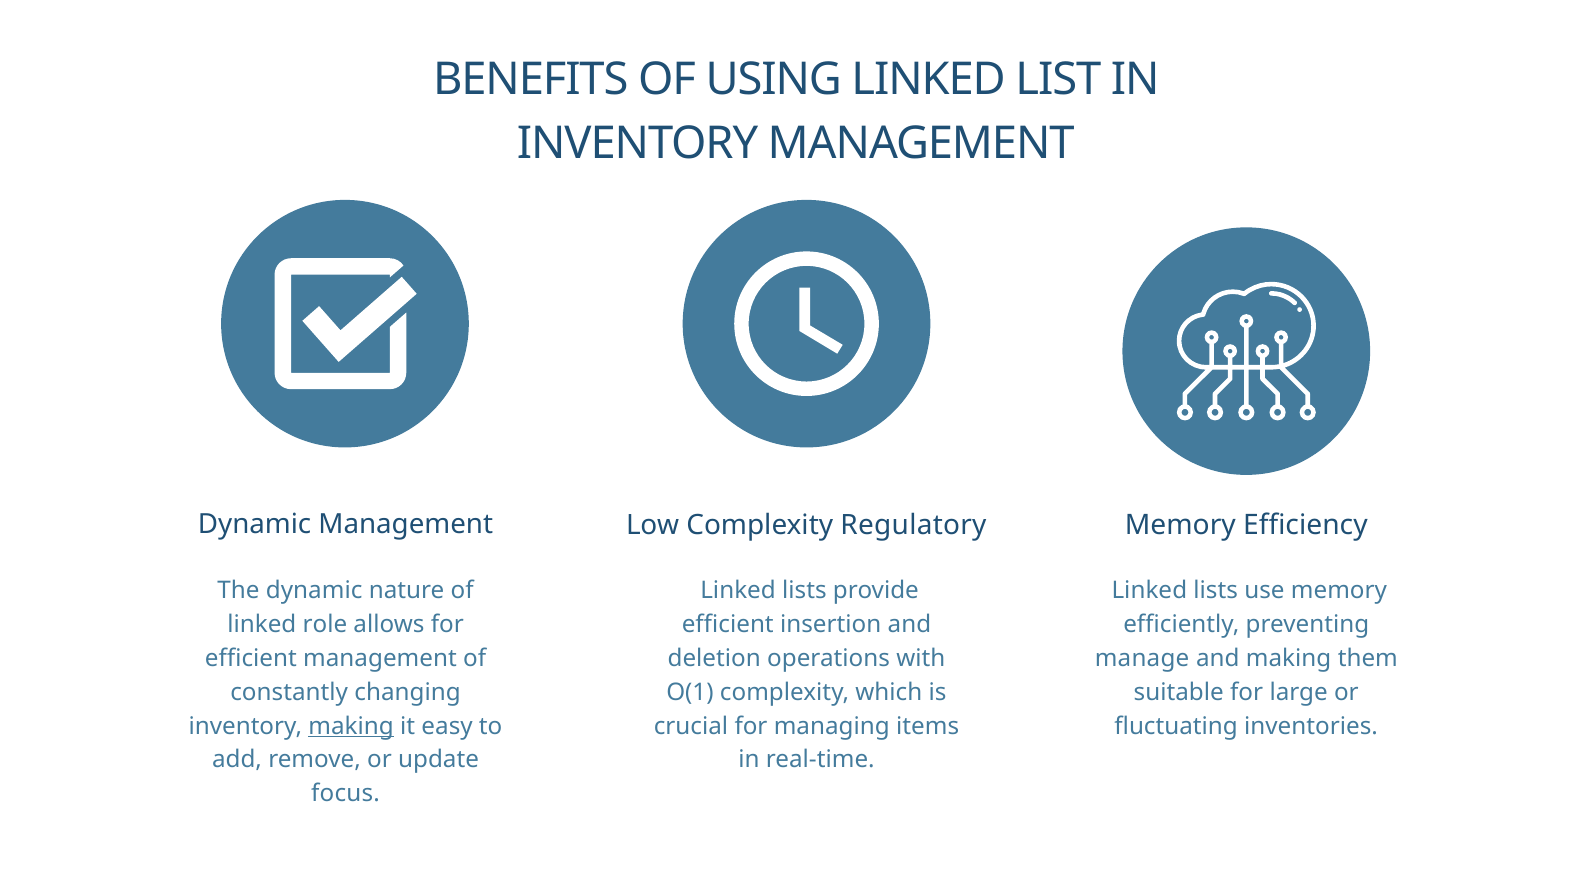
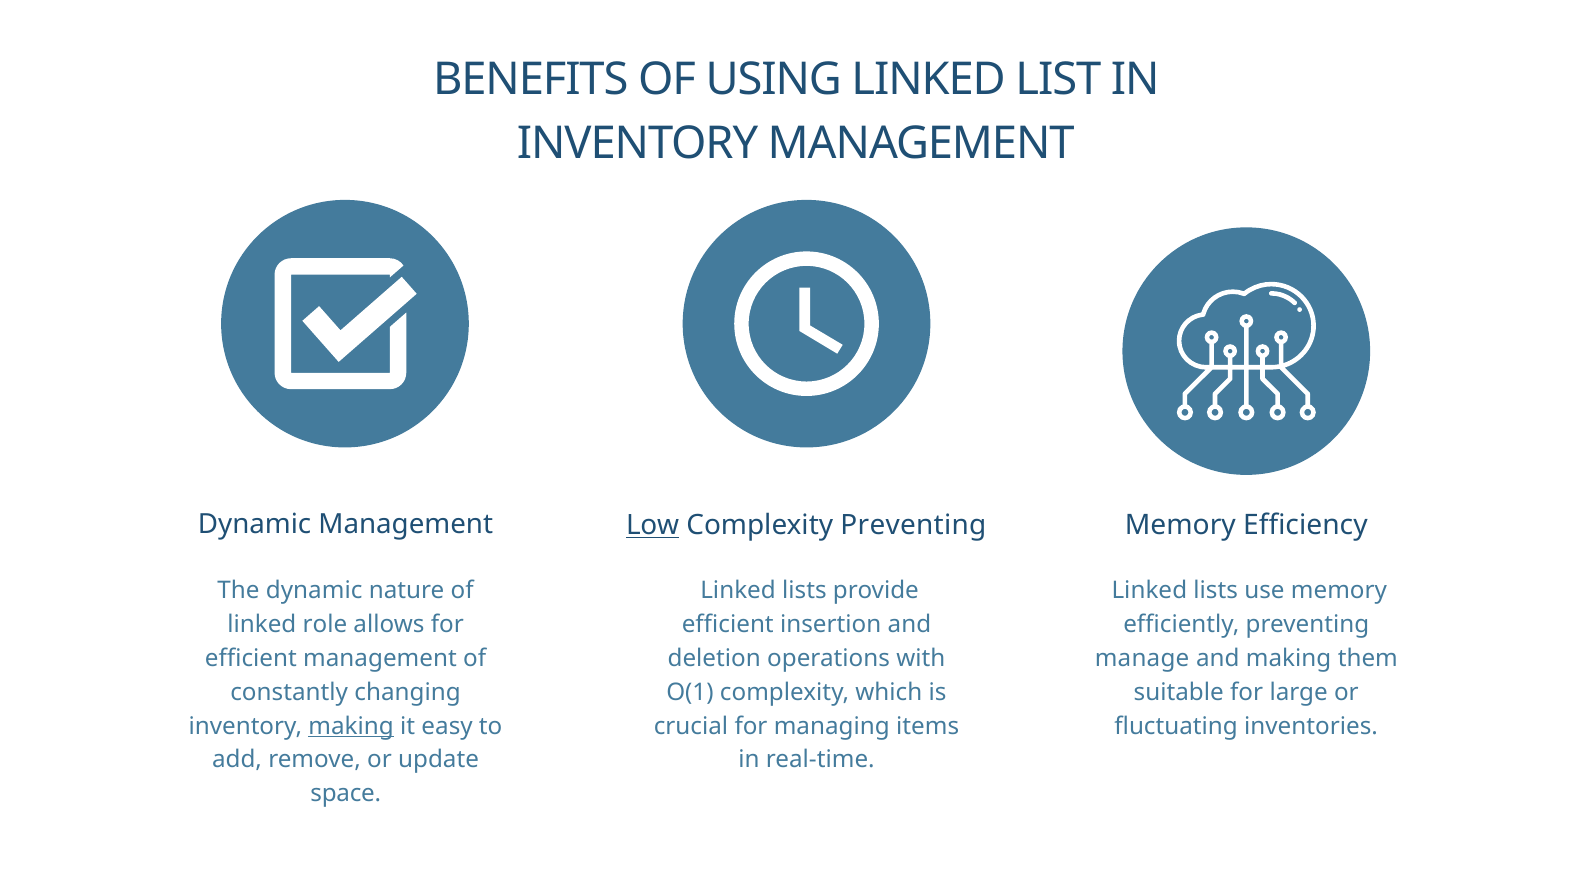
Low underline: none -> present (653, 526)
Complexity Regulatory: Regulatory -> Preventing (913, 526)
focus: focus -> space (346, 794)
